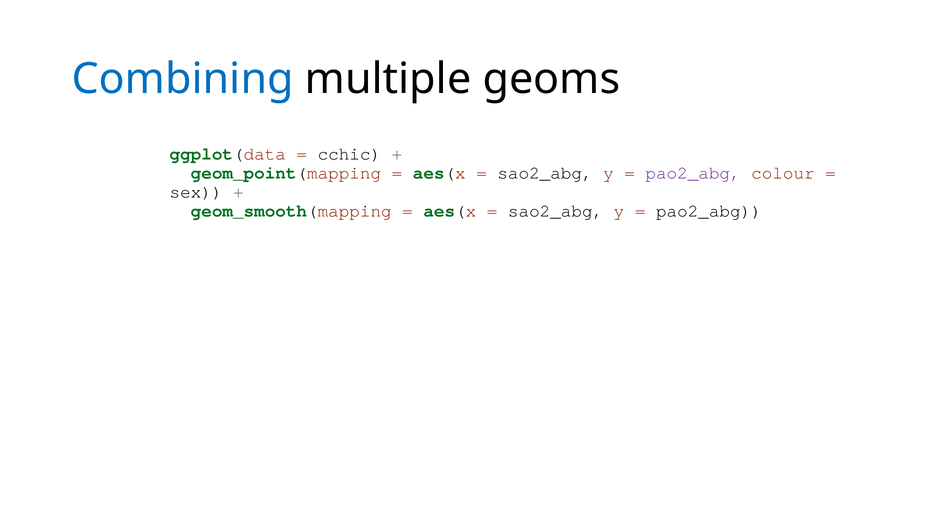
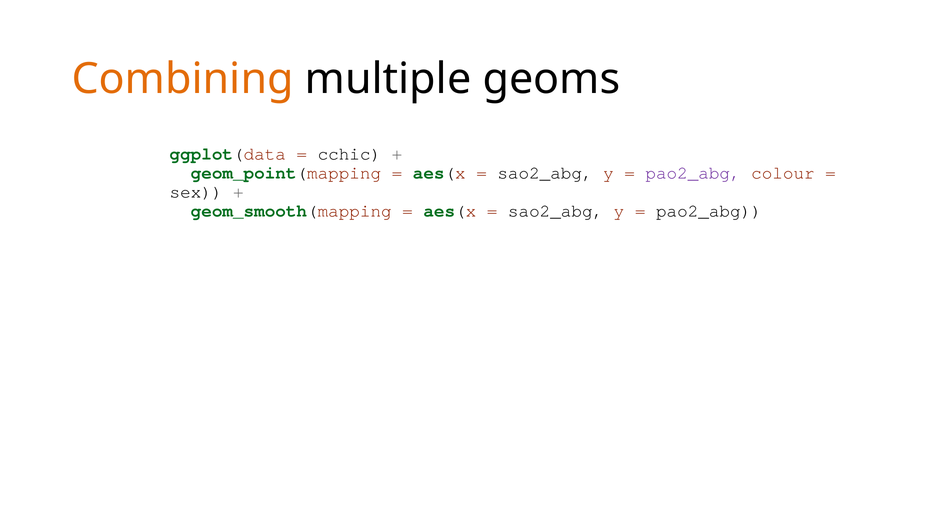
Combining colour: blue -> orange (183, 79)
